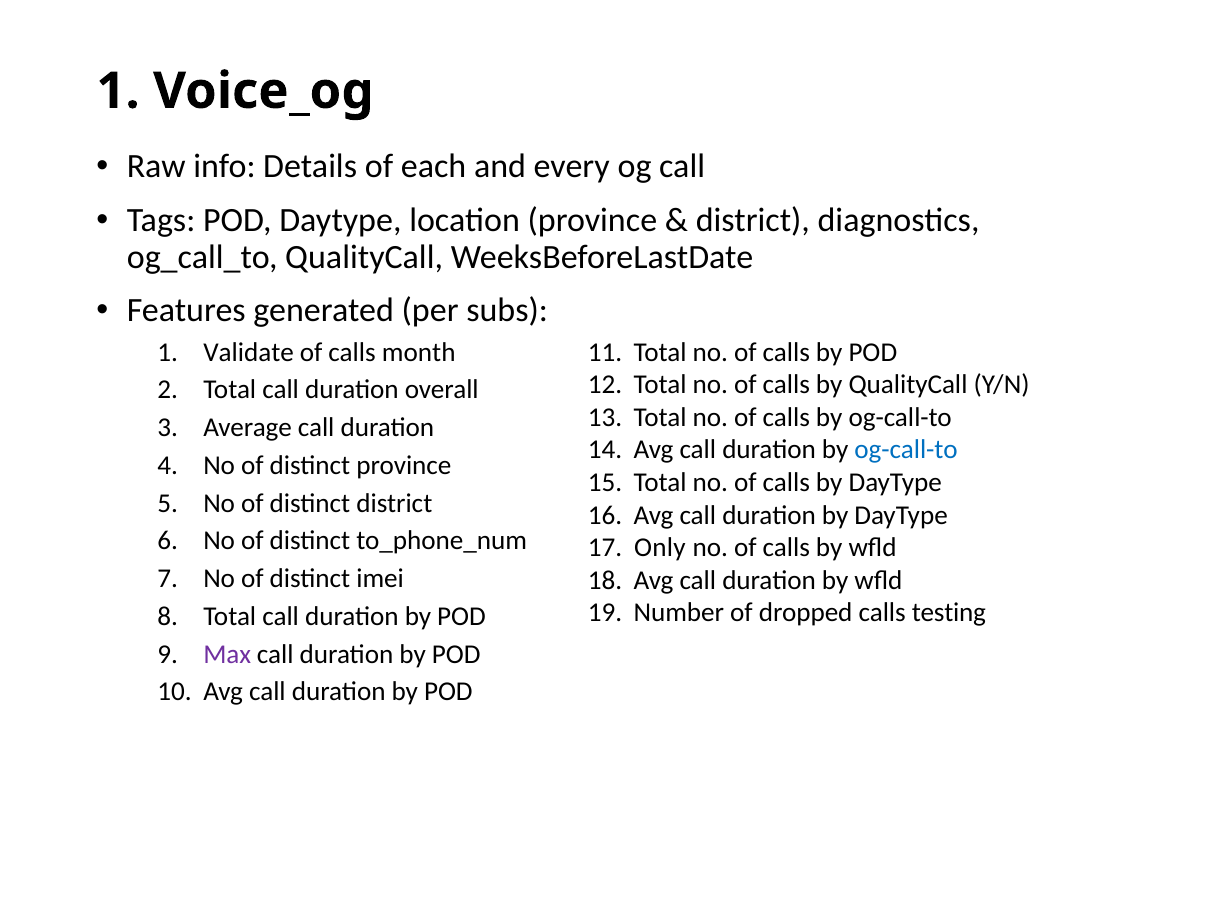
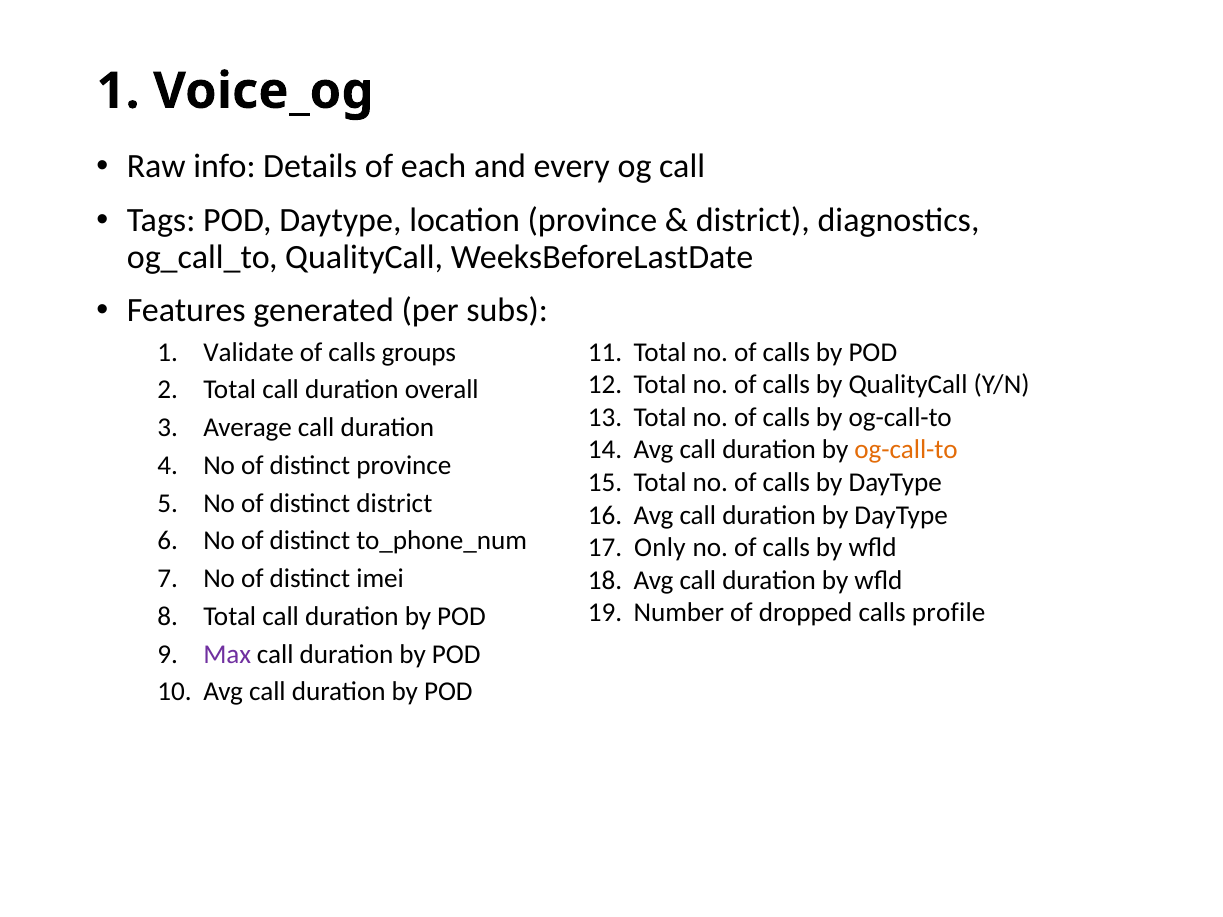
month: month -> groups (419, 352)
og-call-to colour: blue -> orange (906, 450)
testing: testing -> profile (949, 613)
